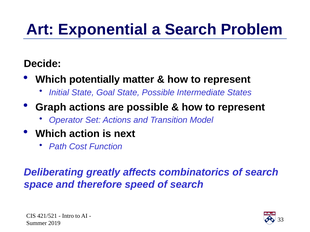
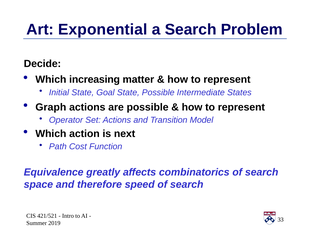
potentially: potentially -> increasing (95, 80)
Deliberating: Deliberating -> Equivalence (54, 173)
